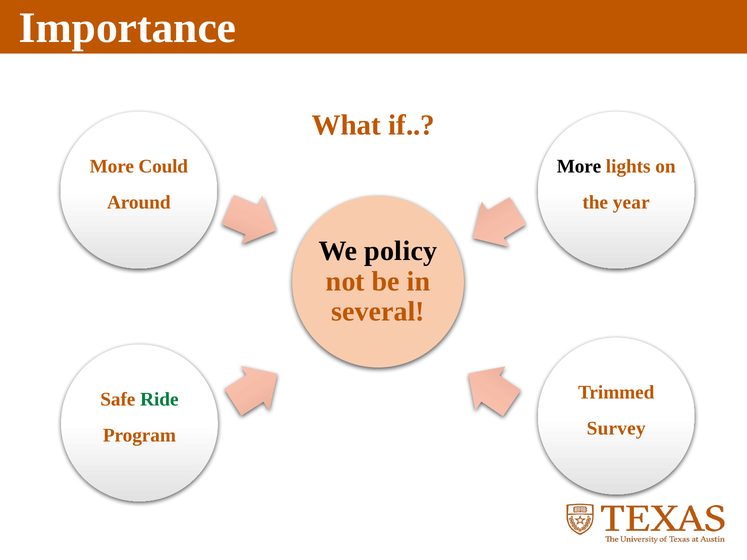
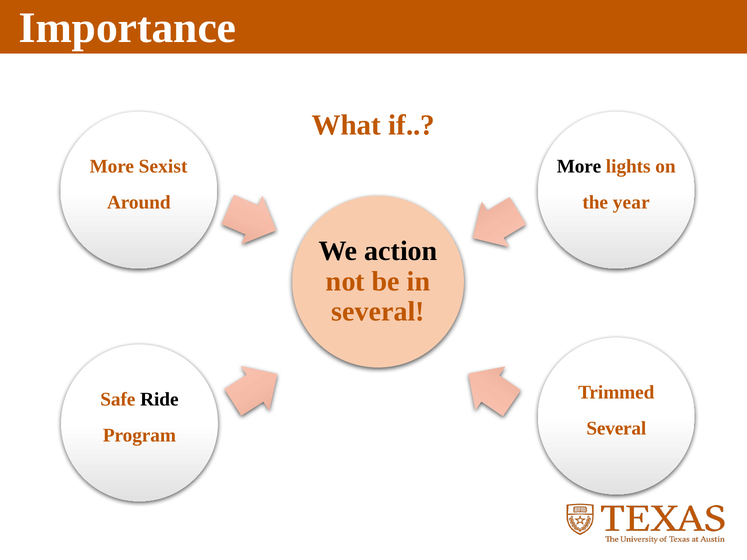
Could: Could -> Sexist (163, 167)
policy: policy -> action (401, 251)
Ride colour: green -> black (159, 400)
Survey: Survey -> Several (616, 429)
